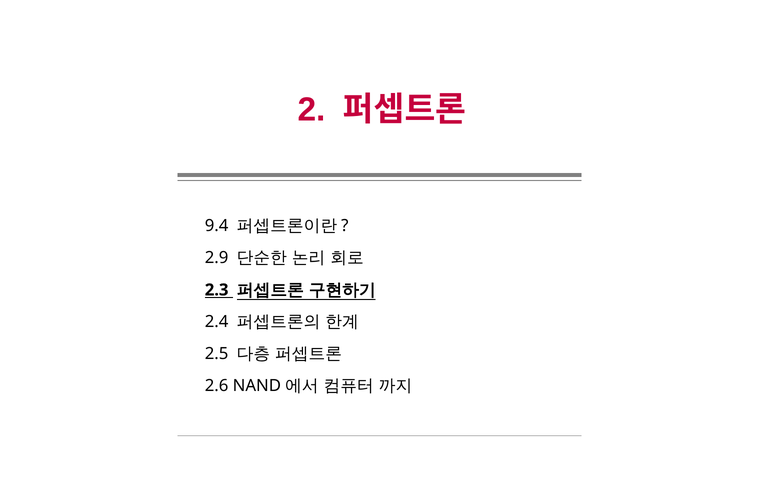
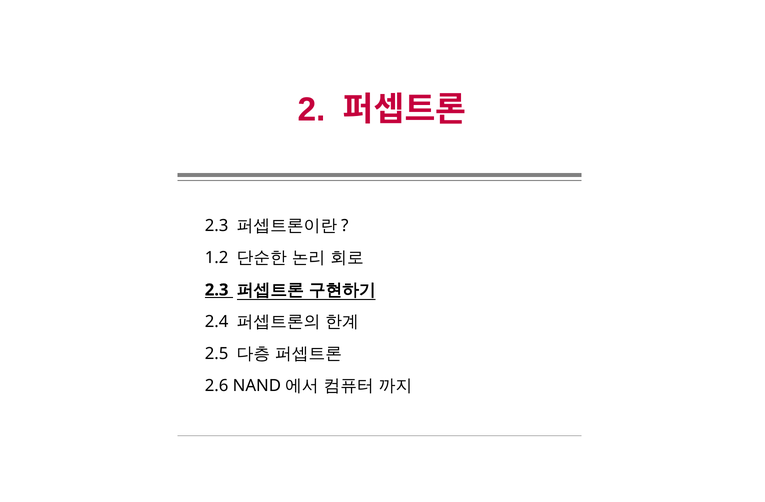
9.4: 9.4 -> 2.3 (217, 226)
2.9: 2.9 -> 1.2 (217, 258)
